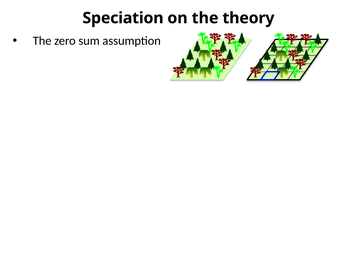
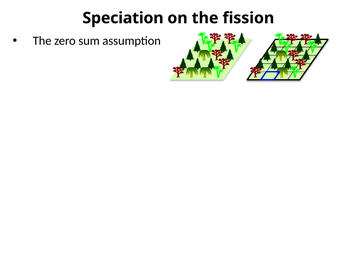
theory: theory -> fission (248, 18)
